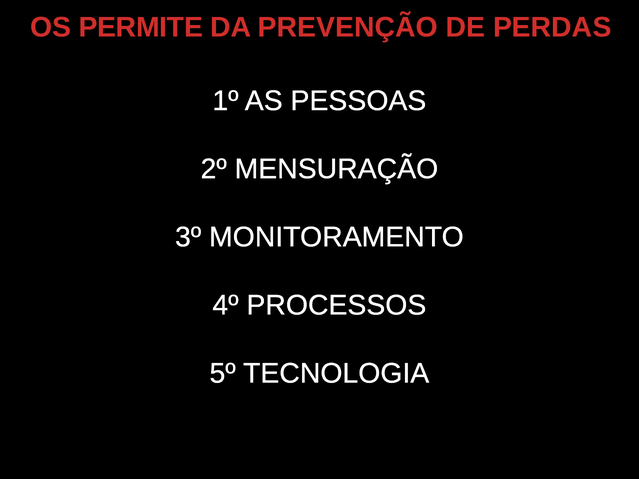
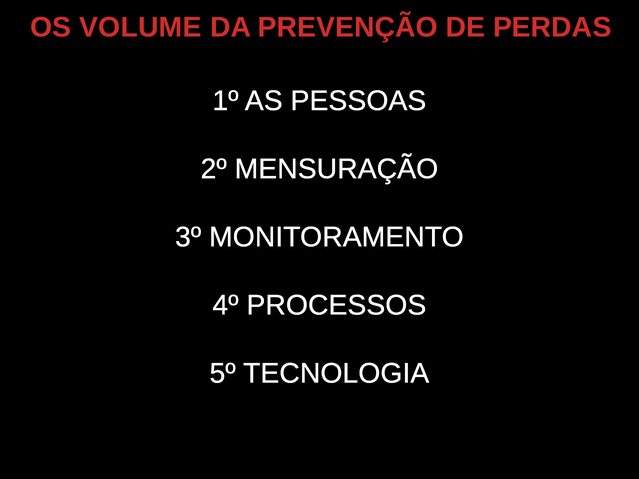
PERMITE: PERMITE -> VOLUME (140, 28)
